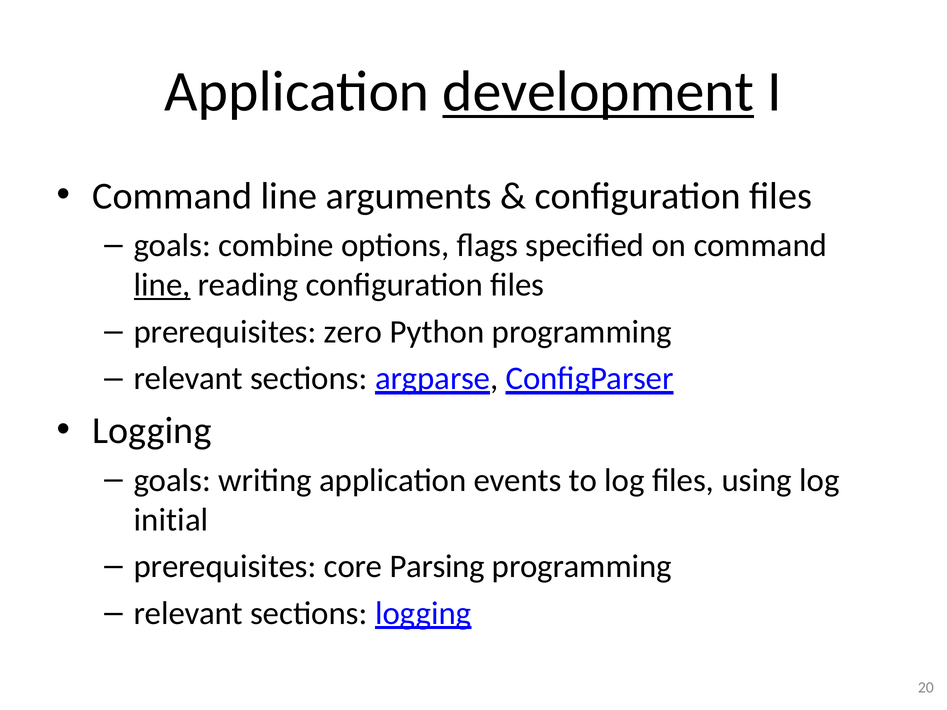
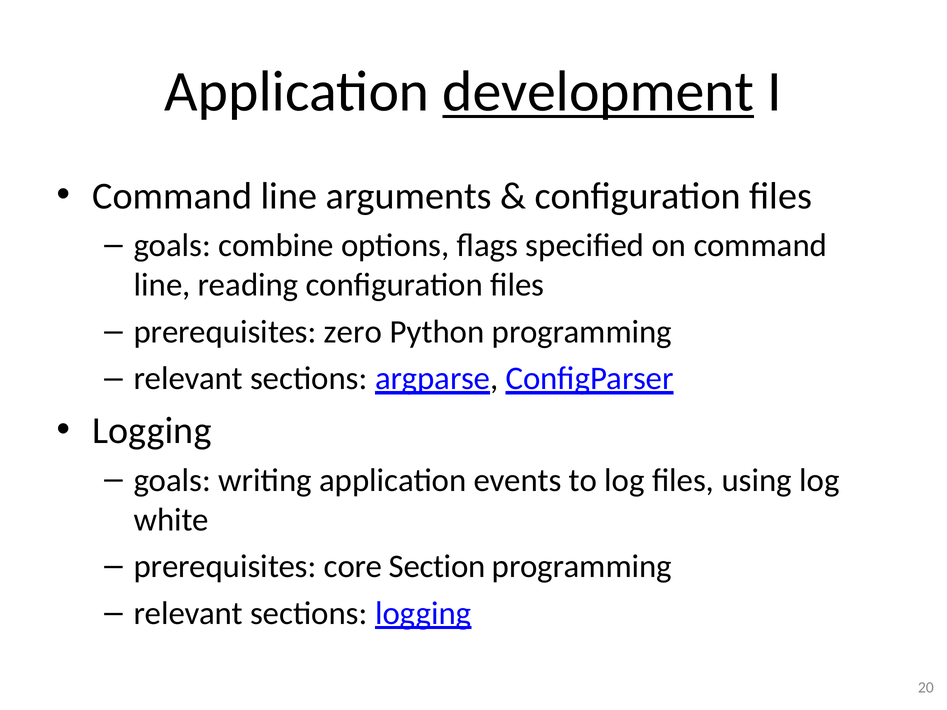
line underline: present -> none (162, 285)
initial: initial -> white (171, 520)
Parsing: Parsing -> Section (437, 567)
